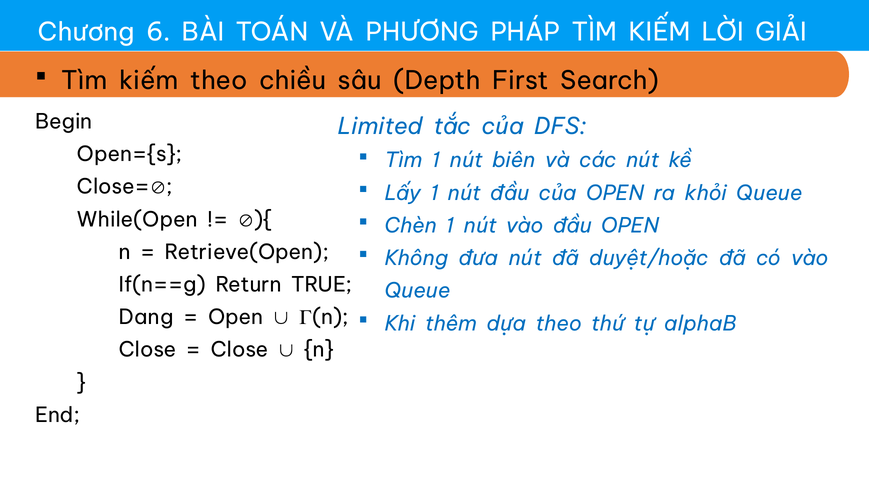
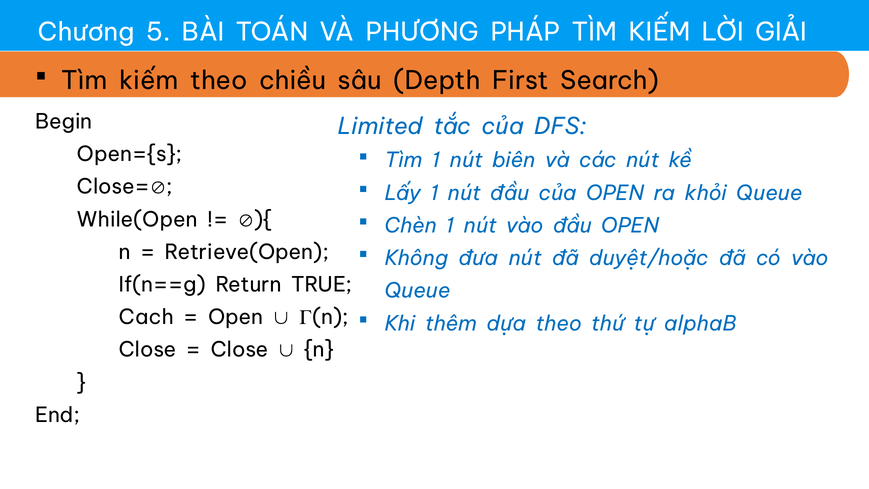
6: 6 -> 5 (158, 32)
Dang: Dang -> Cach (146, 317)
